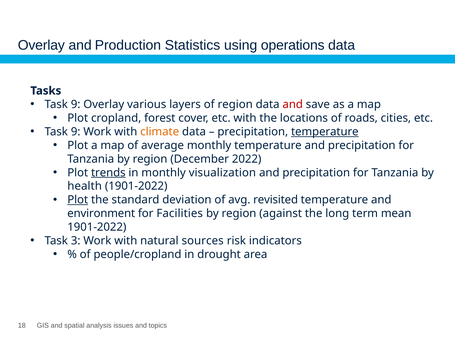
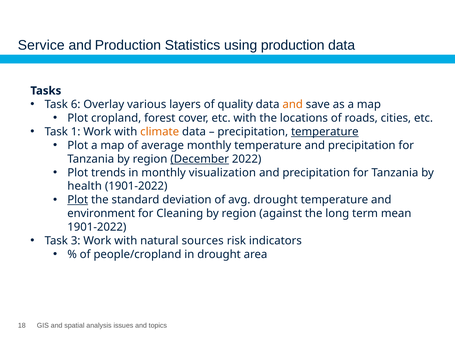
Overlay: Overlay -> Service (41, 45)
using operations: operations -> production (293, 45)
9: 9 -> 6 (76, 104)
of region: region -> quality (235, 104)
and colour: red -> orange (293, 104)
9: 9 -> 1 (76, 132)
December underline: none -> present (200, 159)
trends underline: present -> none (108, 173)
avg revisited: revisited -> drought (276, 200)
Facilities: Facilities -> Cleaning (180, 214)
